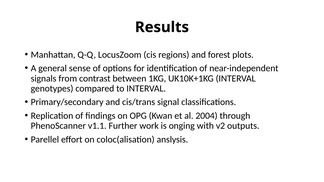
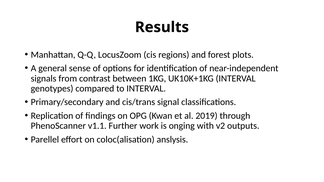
2004: 2004 -> 2019 (207, 116)
